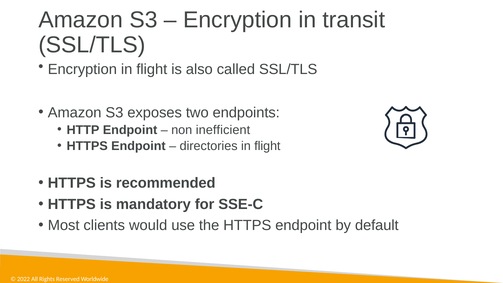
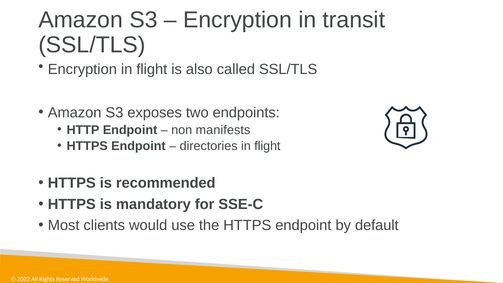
inefficient: inefficient -> manifests (223, 130)
